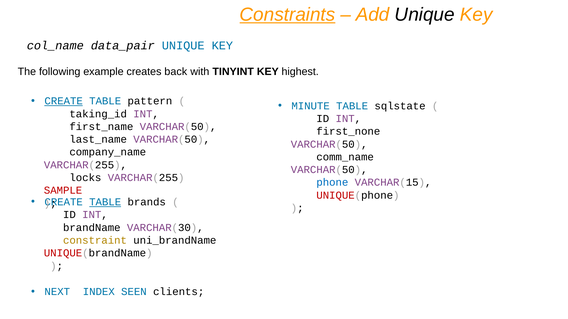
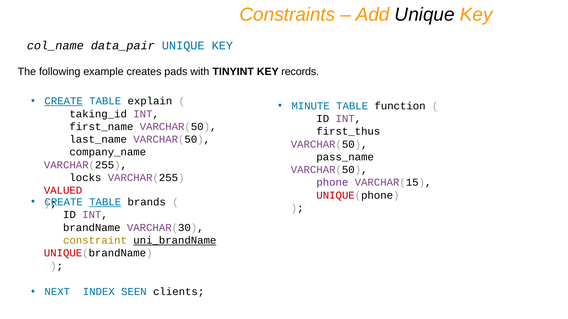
Constraints underline: present -> none (287, 15)
back: back -> pads (176, 72)
highest: highest -> records (300, 72)
pattern: pattern -> explain (150, 101)
sqlstate: sqlstate -> function (400, 106)
first_none: first_none -> first_thus (348, 132)
comm_name: comm_name -> pass_name (345, 157)
phone colour: blue -> purple (332, 183)
SAMPLE: SAMPLE -> VALUED (63, 191)
uni_brandName underline: none -> present (175, 241)
